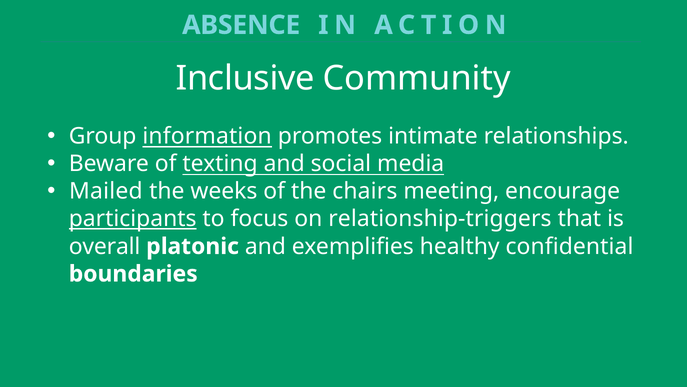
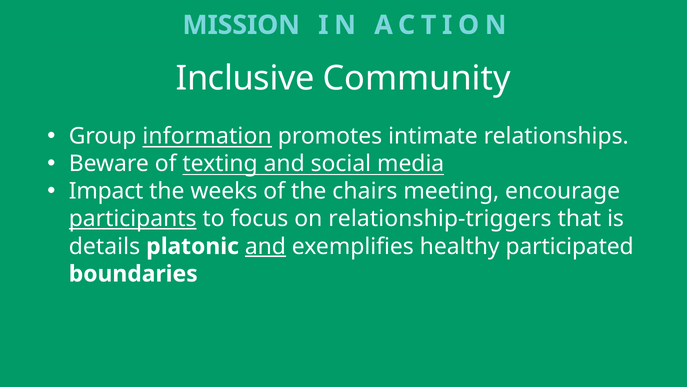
ABSENCE: ABSENCE -> MISSION (241, 25)
Mailed: Mailed -> Impact (106, 191)
overall: overall -> details (104, 246)
and underline: none -> present (265, 246)
confidential: confidential -> participated (570, 246)
